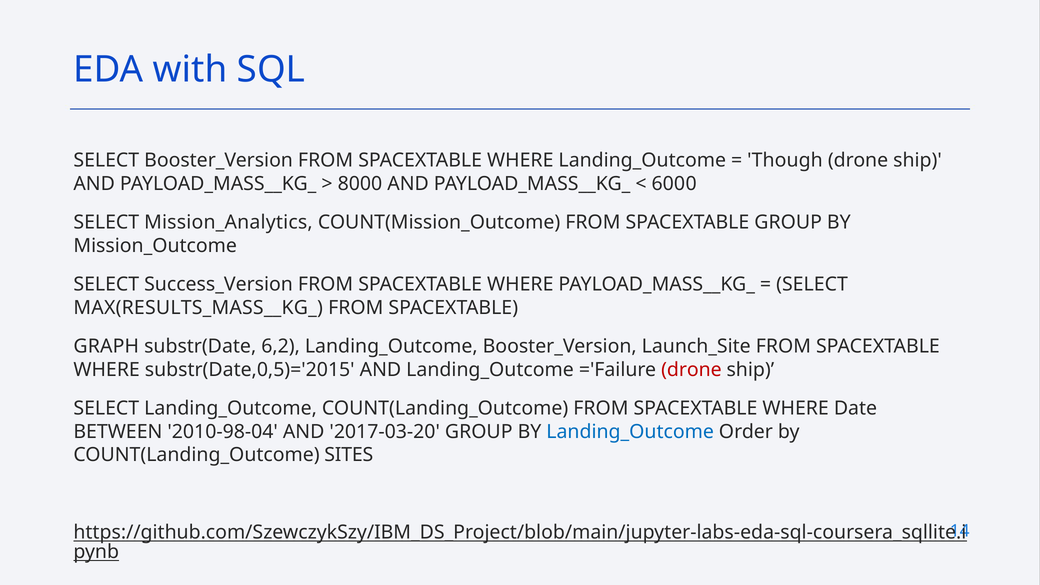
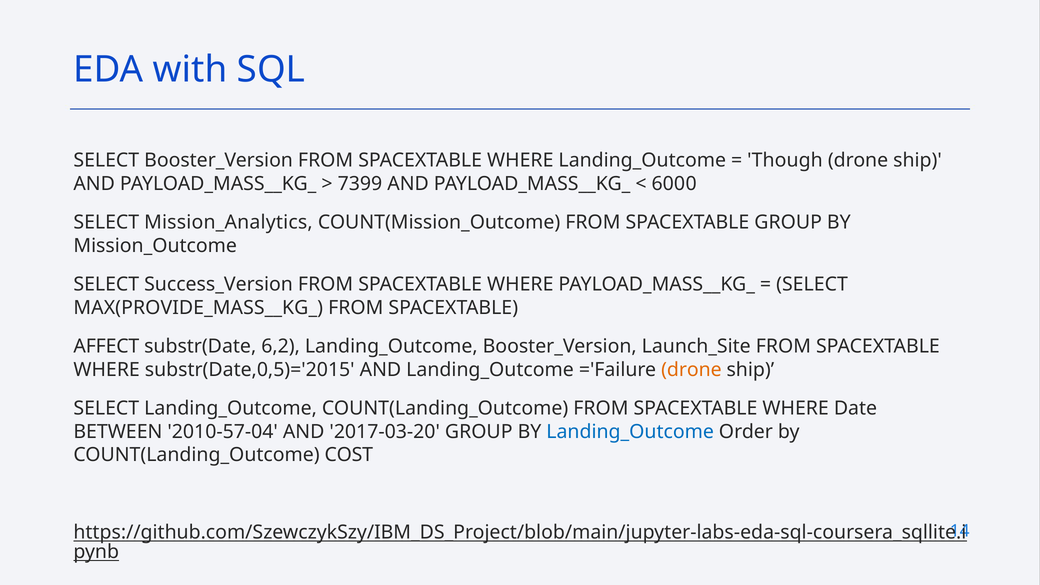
8000: 8000 -> 7399 (360, 184)
MAX(RESULTS_MASS__KG_: MAX(RESULTS_MASS__KG_ -> MAX(PROVIDE_MASS__KG_ (198, 308)
GRAPH: GRAPH -> AFFECT (106, 346)
drone colour: red -> orange (691, 370)
2010-98-04: 2010-98-04 -> 2010-57-04 (223, 432)
SITES: SITES -> COST (349, 455)
